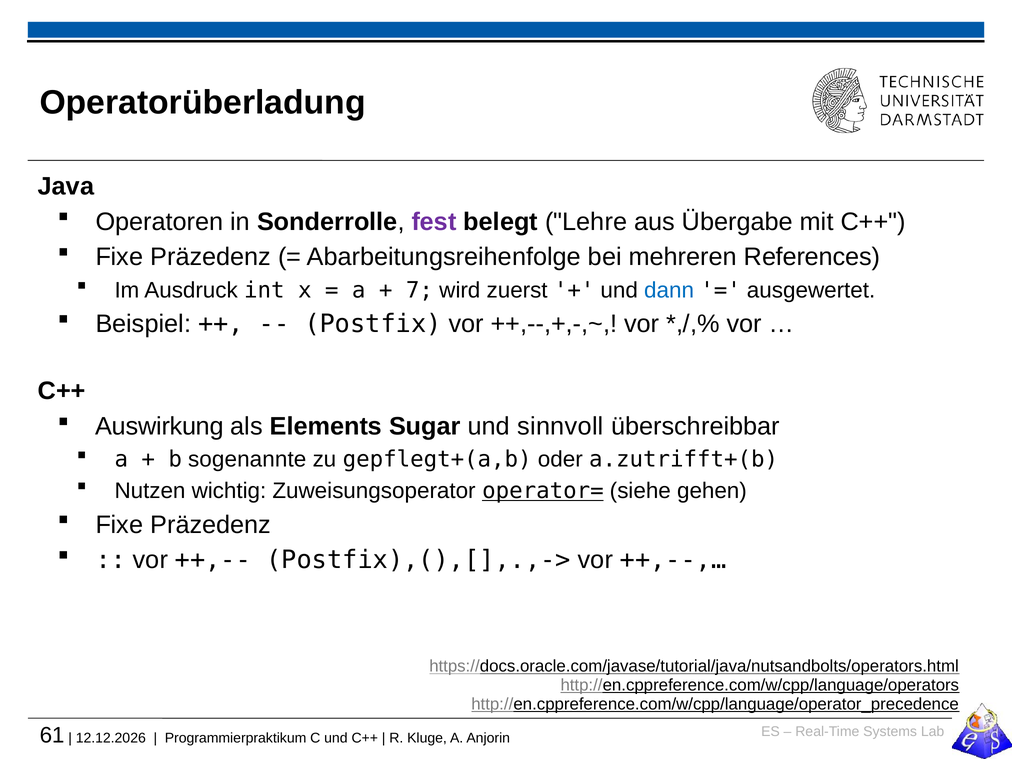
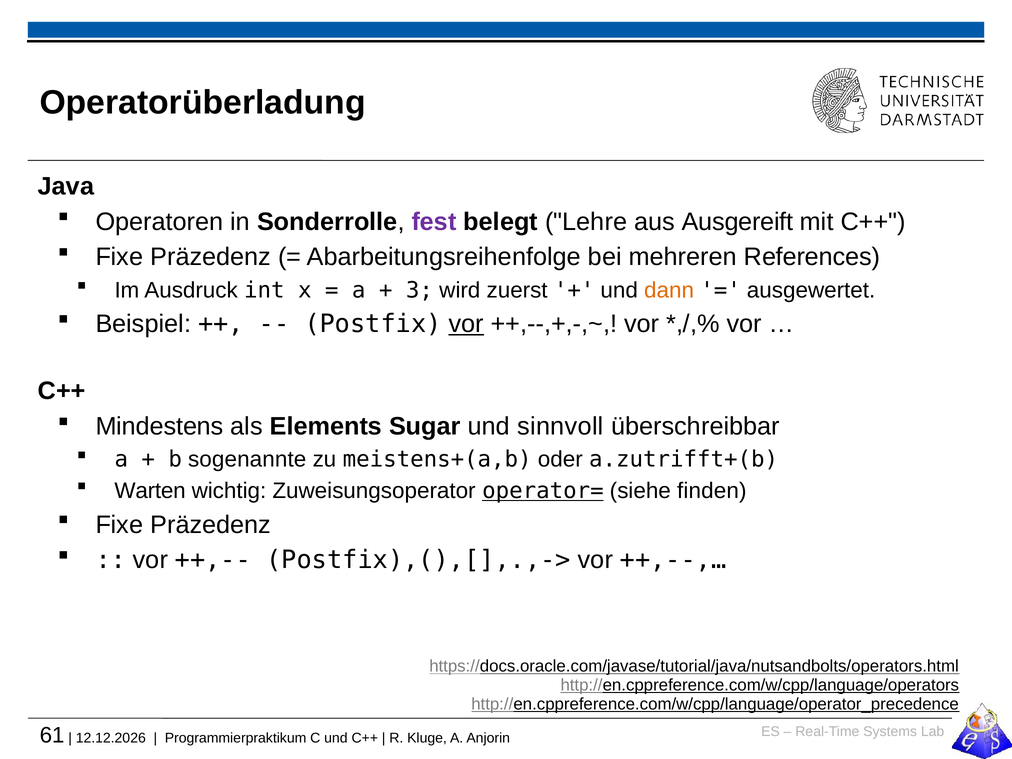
Übergabe: Übergabe -> Ausgereift (737, 222)
7: 7 -> 3 (419, 290)
dann colour: blue -> orange (669, 290)
vor underline: none -> present (466, 324)
Auswirkung: Auswirkung -> Mindestens (159, 426)
gepflegt+(a,b: gepflegt+(a,b -> meistens+(a,b (437, 459)
Nutzen: Nutzen -> Warten (150, 491)
gehen: gehen -> finden (712, 491)
